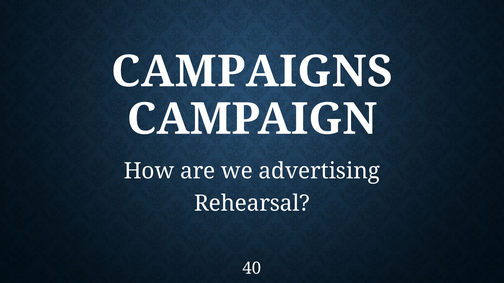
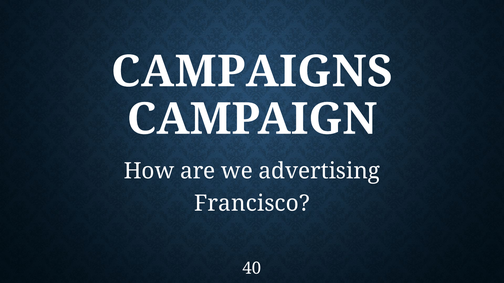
Rehearsal: Rehearsal -> Francisco (252, 204)
